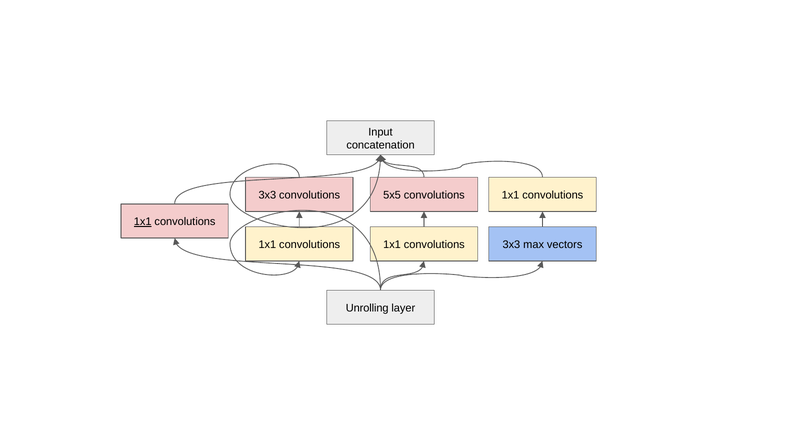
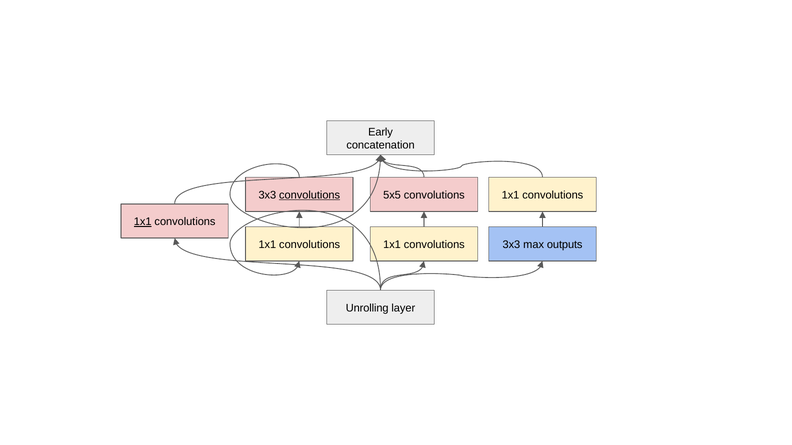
Input: Input -> Early (381, 132)
convolutions underline: none -> present (310, 195)
vectors: vectors -> outputs (565, 245)
